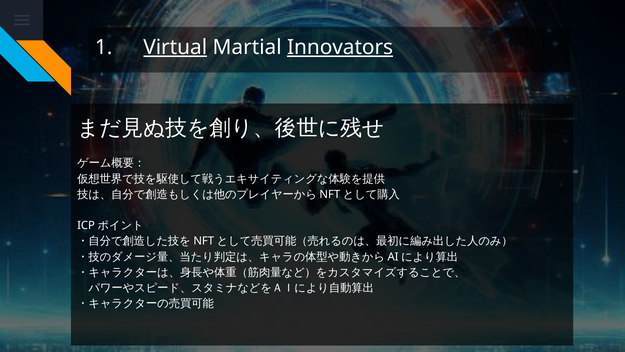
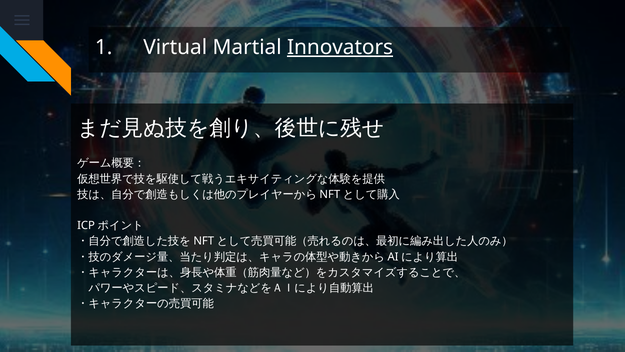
Virtual underline: present -> none (175, 47)
